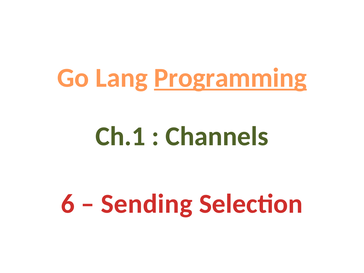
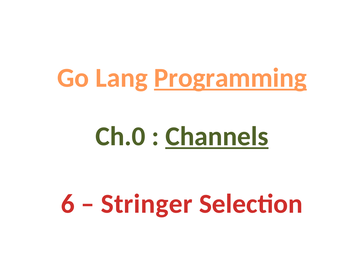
Ch.1: Ch.1 -> Ch.0 (120, 136)
Channels underline: none -> present (217, 136)
Sending: Sending -> Stringer (147, 204)
